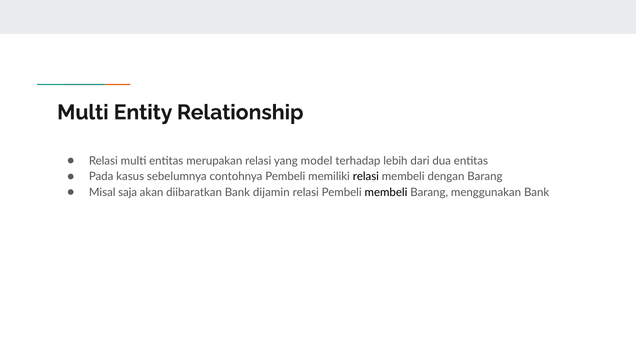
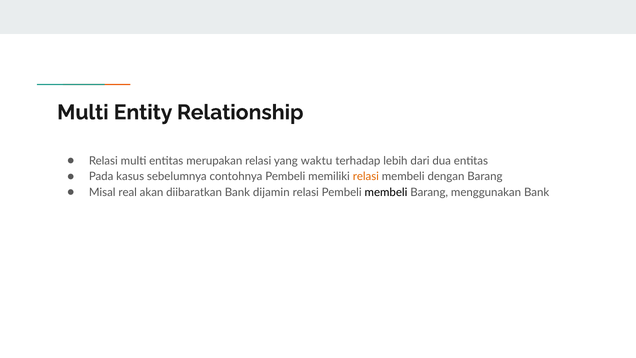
model: model -> waktu (317, 161)
relasi colour: black -> orange (366, 176)
saja: saja -> real (128, 192)
